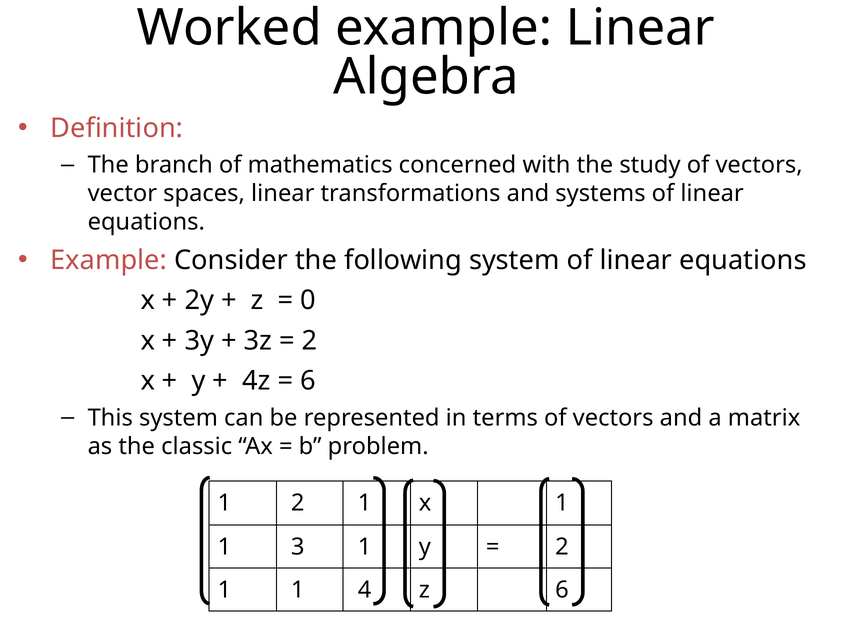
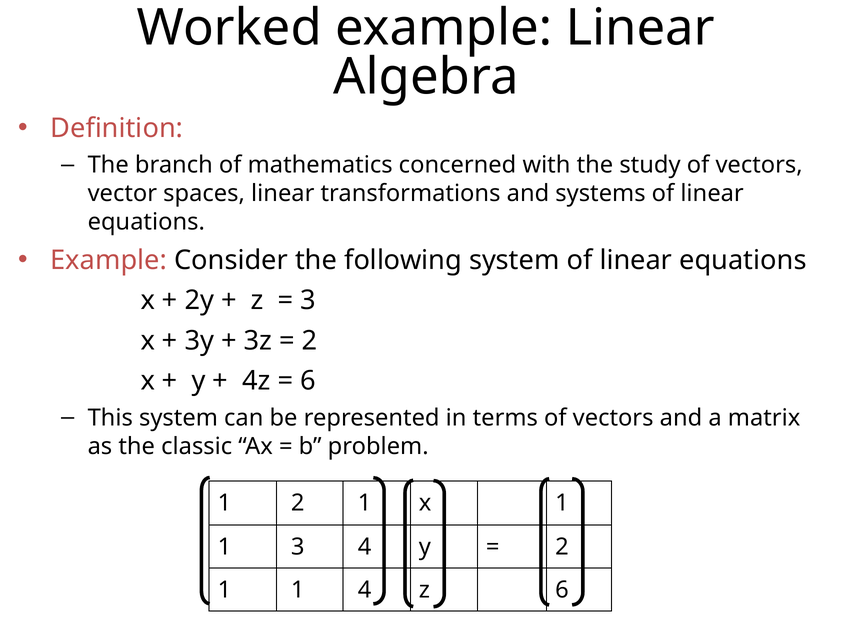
0: 0 -> 3 (308, 300)
3 1: 1 -> 4 (365, 547)
